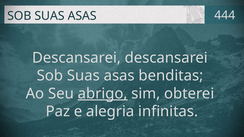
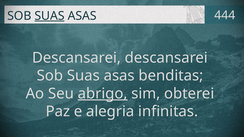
SUAS underline: none -> present (50, 16)
